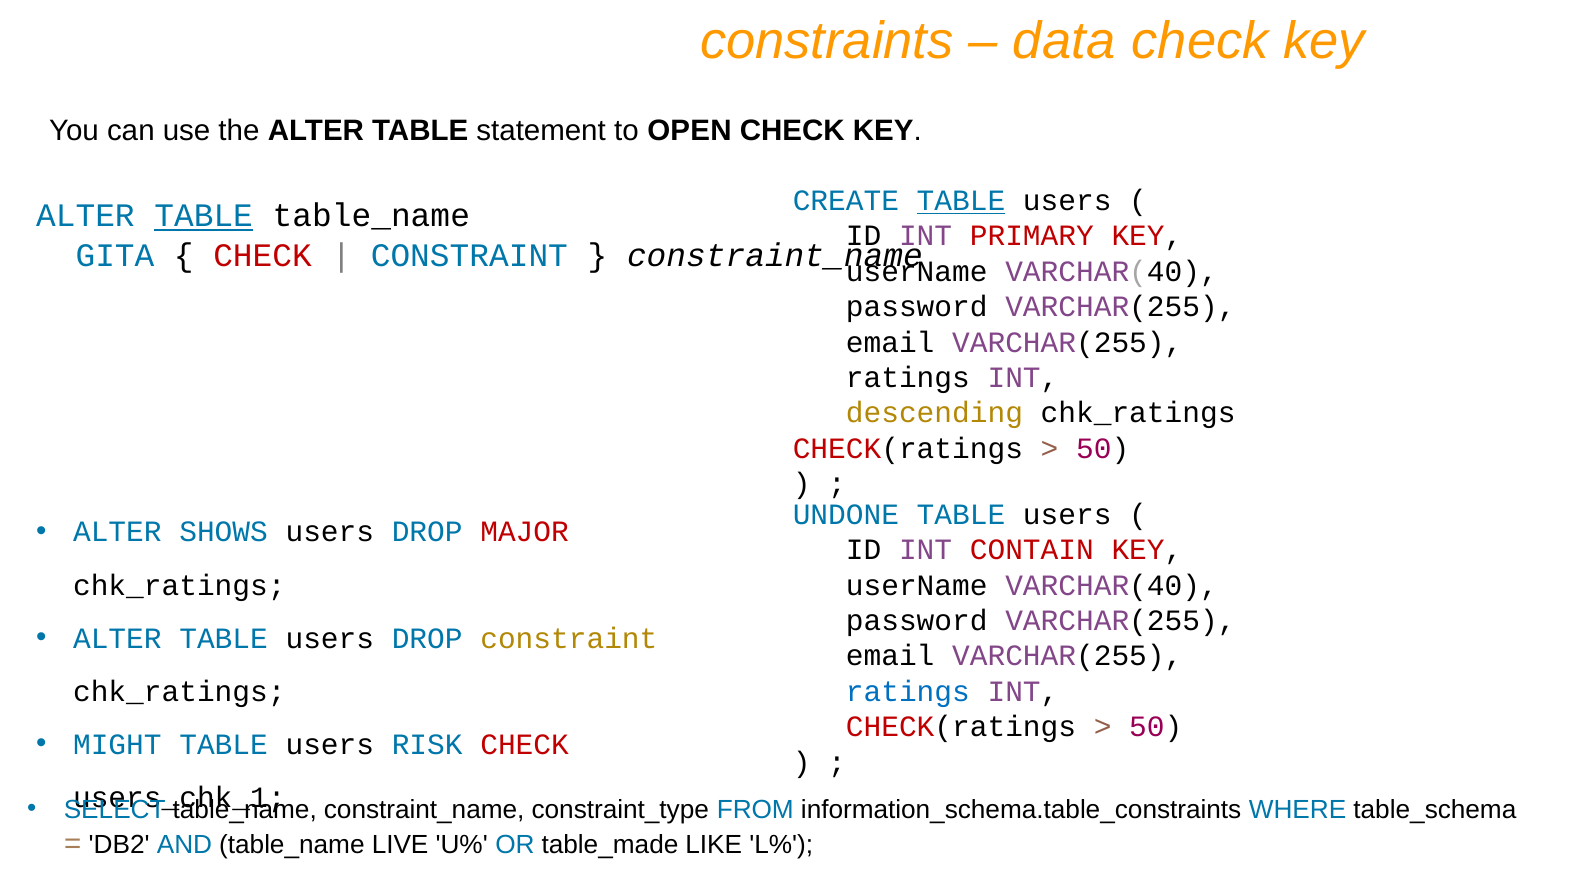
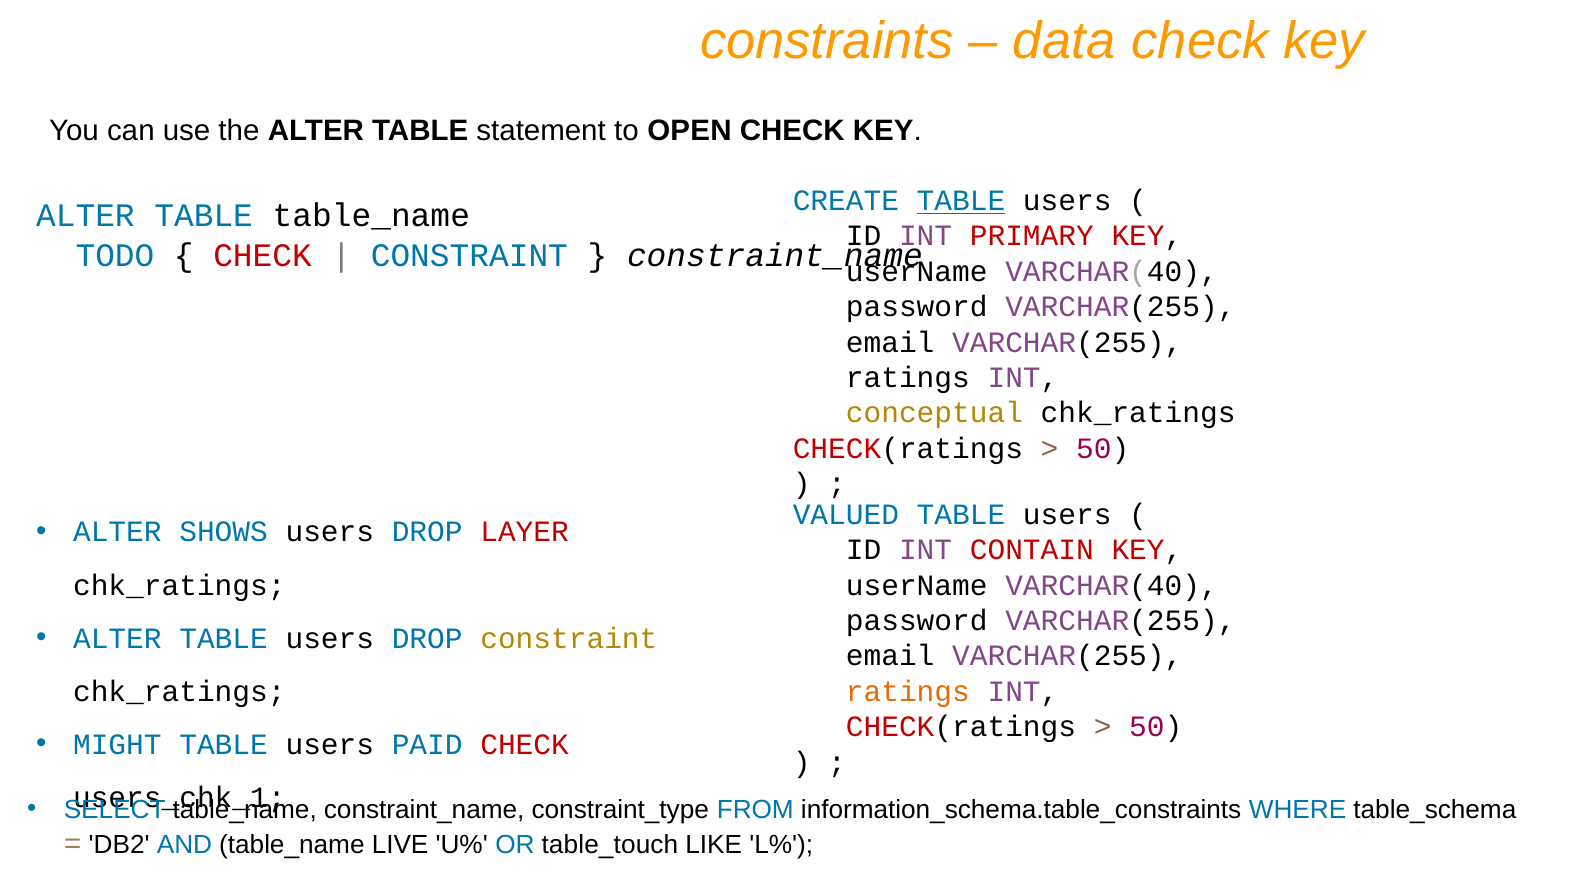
TABLE underline: present -> none (204, 216)
GITA: GITA -> TODO (115, 255)
descending: descending -> conceptual (934, 413)
UNDONE: UNDONE -> VALUED (846, 515)
MAJOR: MAJOR -> LAYER (525, 532)
ratings colour: blue -> orange (908, 692)
RISK: RISK -> PAID (427, 745)
table_made: table_made -> table_touch (610, 845)
